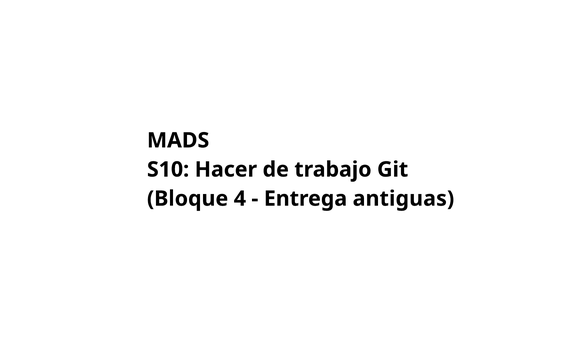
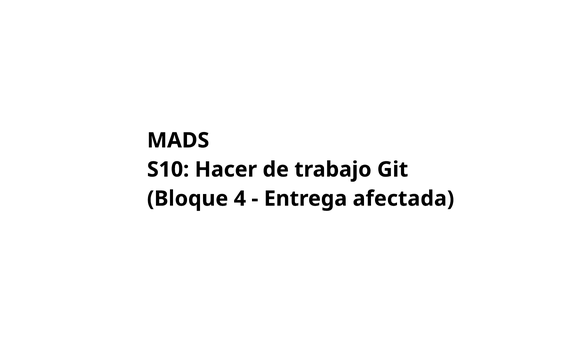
antiguas: antiguas -> afectada (403, 198)
